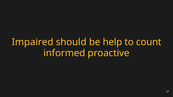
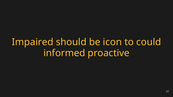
help: help -> icon (112, 42)
count: count -> could (149, 42)
